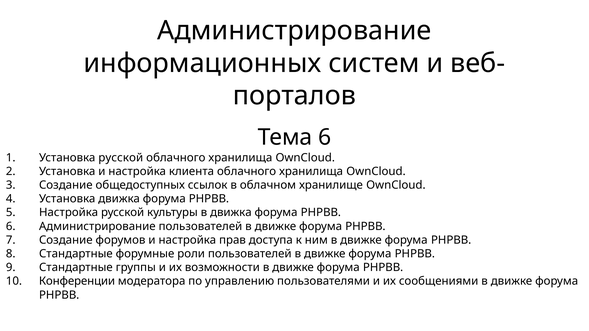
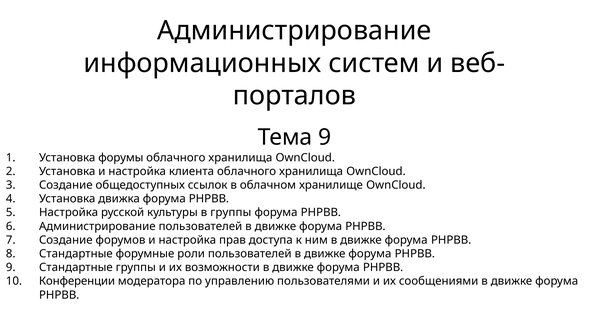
Тема 6: 6 -> 9 (325, 138)
Установка русской: русской -> форумы (121, 158)
в движка: движка -> группы (231, 213)
